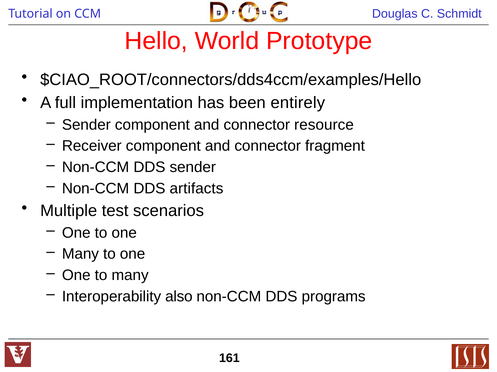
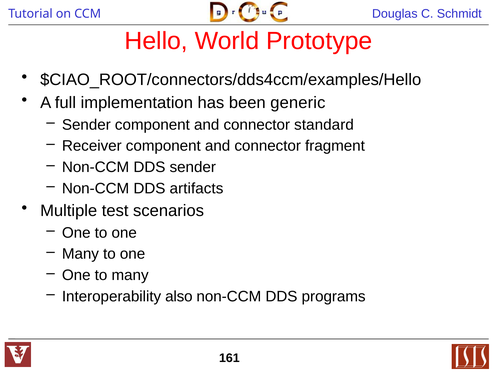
entirely: entirely -> generic (298, 103)
resource: resource -> standard (324, 125)
